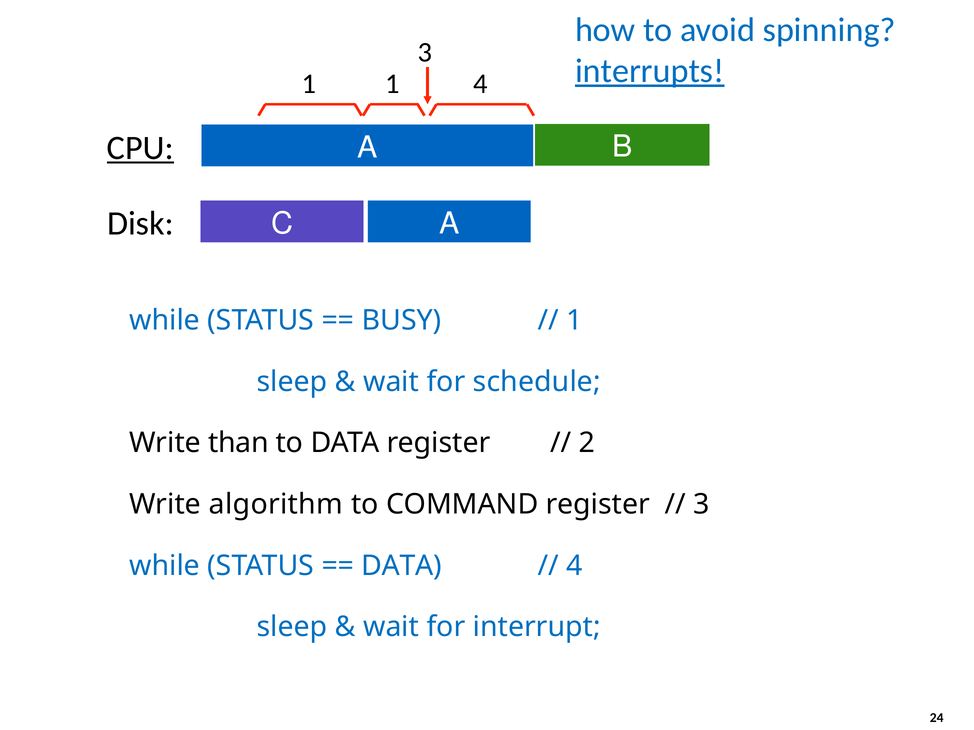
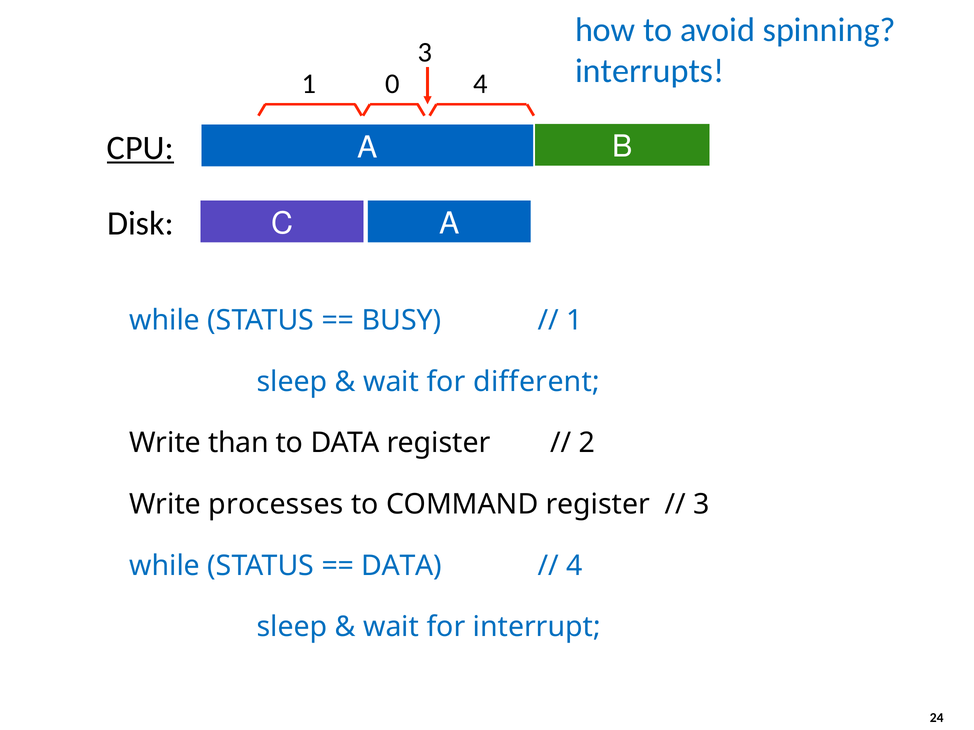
interrupts underline: present -> none (650, 71)
1 1: 1 -> 0 (393, 84)
schedule: schedule -> different (537, 382)
algorithm: algorithm -> processes (276, 505)
